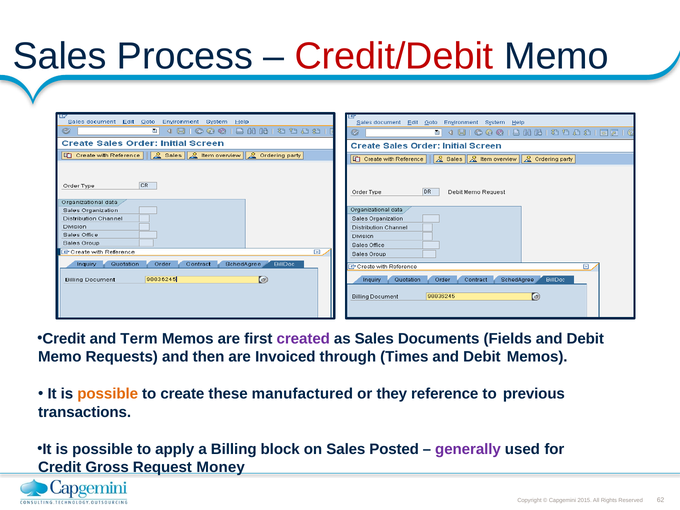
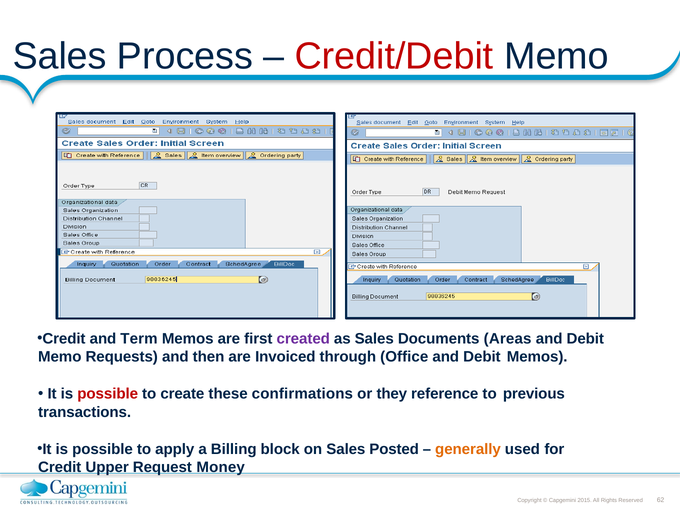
Fields: Fields -> Areas (508, 339)
Times: Times -> Office (404, 357)
possible colour: orange -> red (108, 394)
manufactured: manufactured -> confirmations (302, 394)
generally colour: purple -> orange (468, 449)
Gross: Gross -> Upper (107, 467)
